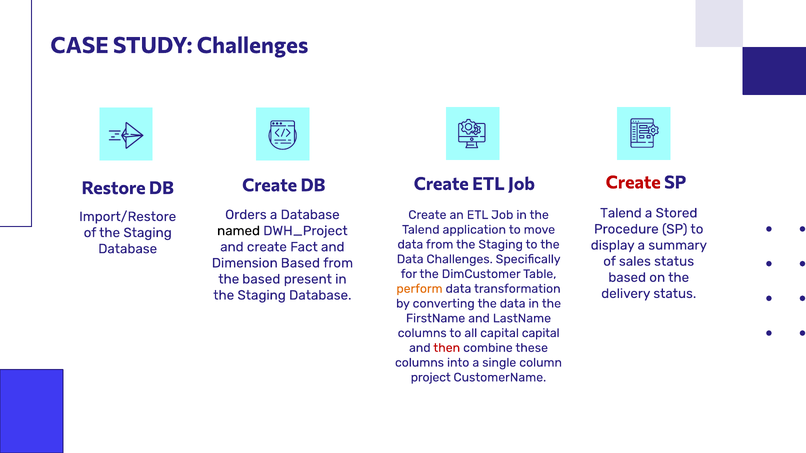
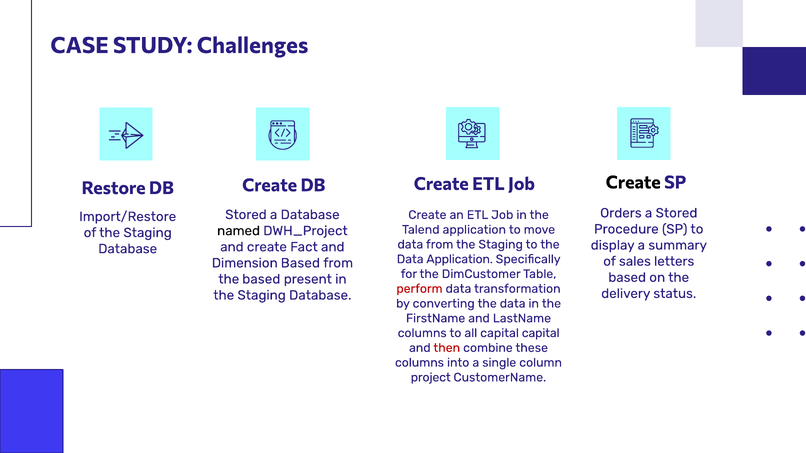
Create colour: red -> black (633, 183)
Talend: Talend -> Orders (621, 213)
Orders: Orders -> Stored (246, 215)
Data Challenges: Challenges -> Application (460, 259)
sales status: status -> letters (674, 262)
perform colour: orange -> red (419, 289)
